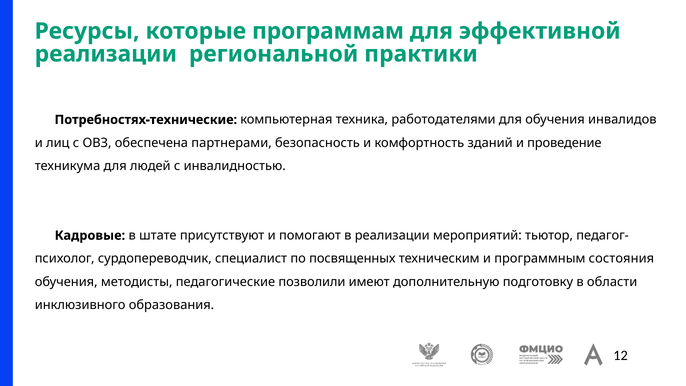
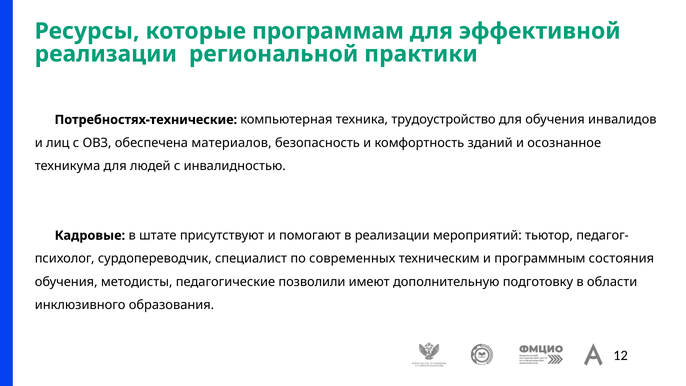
работодателями: работодателями -> трудоустройство (444, 120)
партнерами: партнерами -> материалов (231, 143)
проведение: проведение -> осознанное (564, 143)
посвященных: посвященных -> современных (352, 259)
